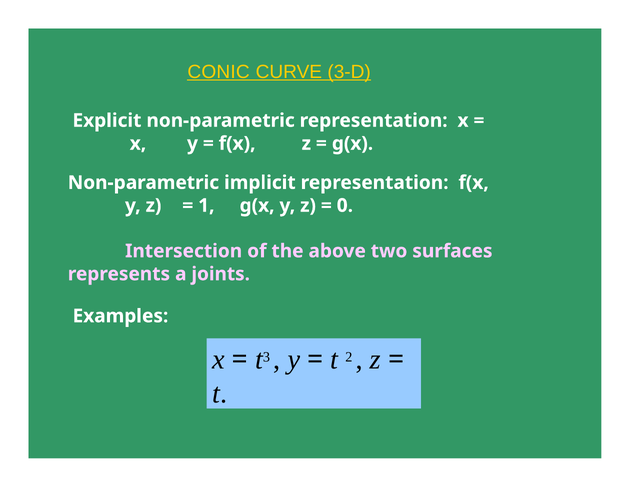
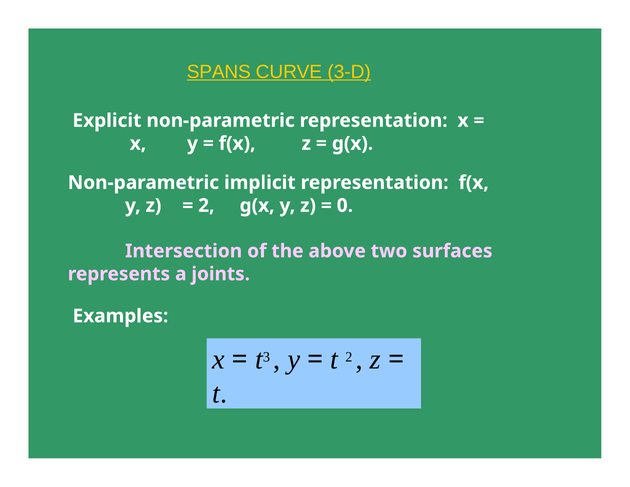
CONIC: CONIC -> SPANS (219, 72)
1: 1 -> 2 (206, 205)
